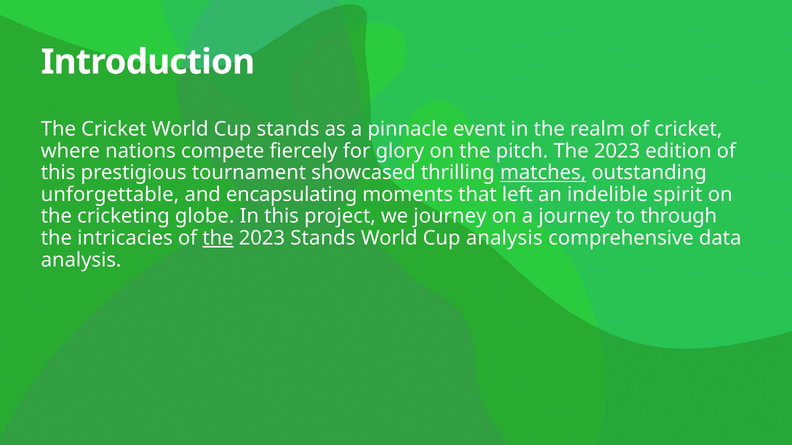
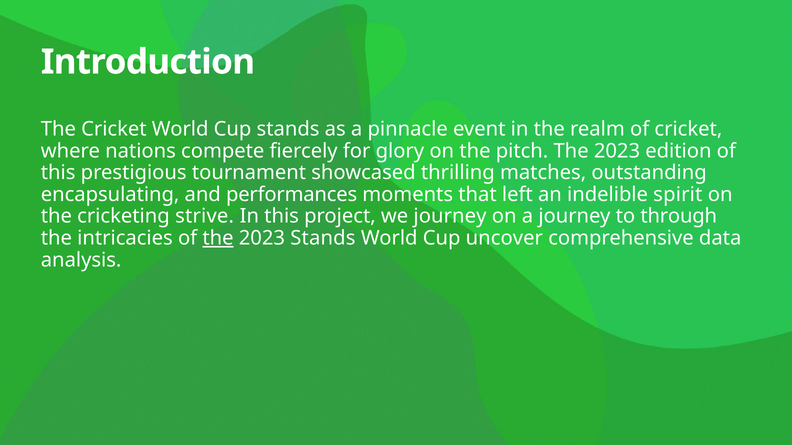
matches underline: present -> none (543, 173)
unforgettable: unforgettable -> encapsulating (110, 195)
encapsulating: encapsulating -> performances (292, 195)
globe: globe -> strive (205, 217)
Cup analysis: analysis -> uncover (504, 238)
